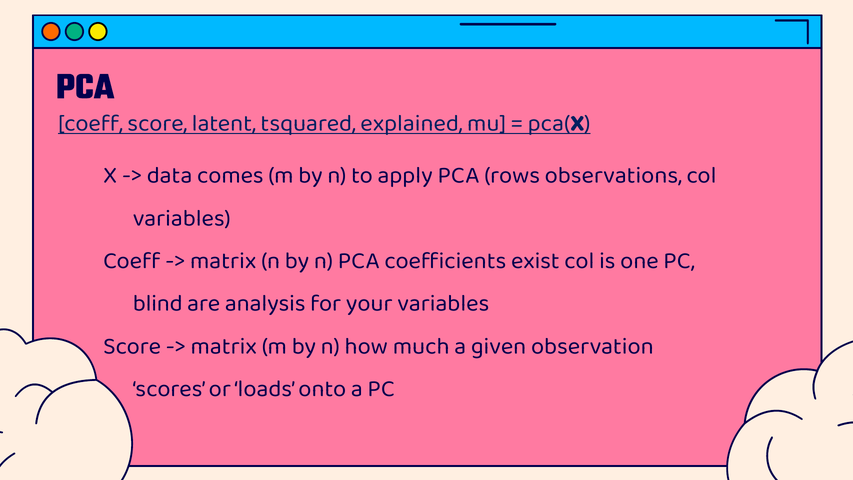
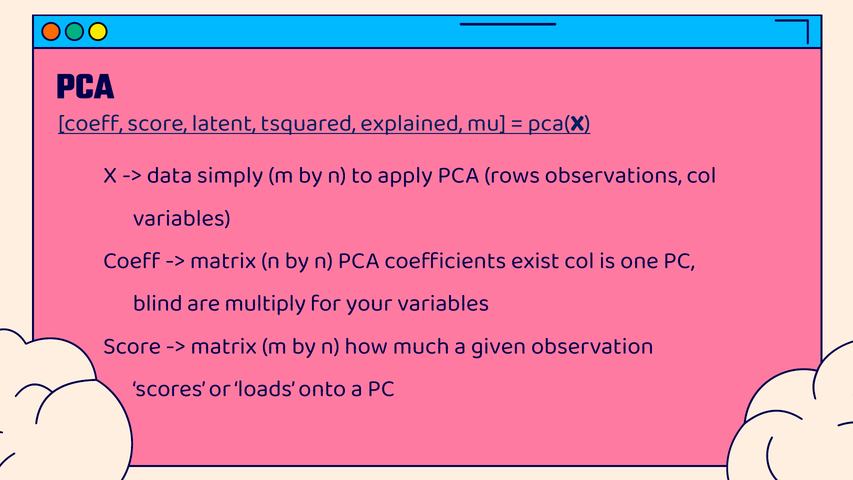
comes: comes -> simply (230, 175)
analysis: analysis -> multiply (265, 303)
